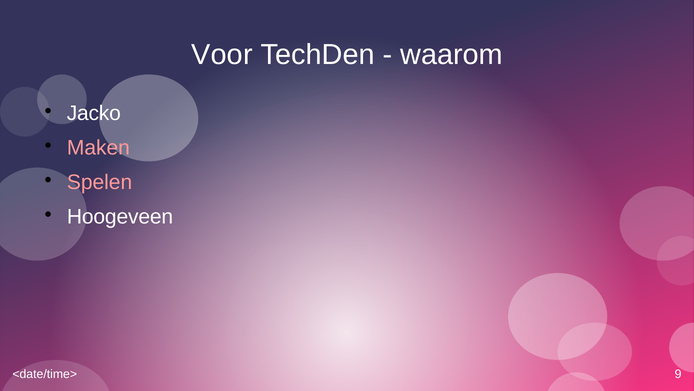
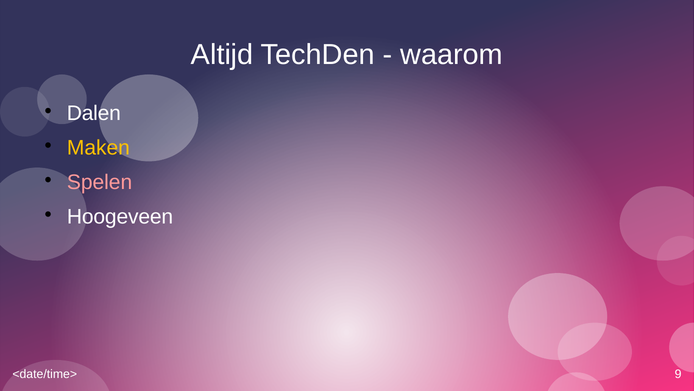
Voor: Voor -> Altijd (222, 55)
Jacko: Jacko -> Dalen (94, 113)
Maken colour: pink -> yellow (98, 148)
